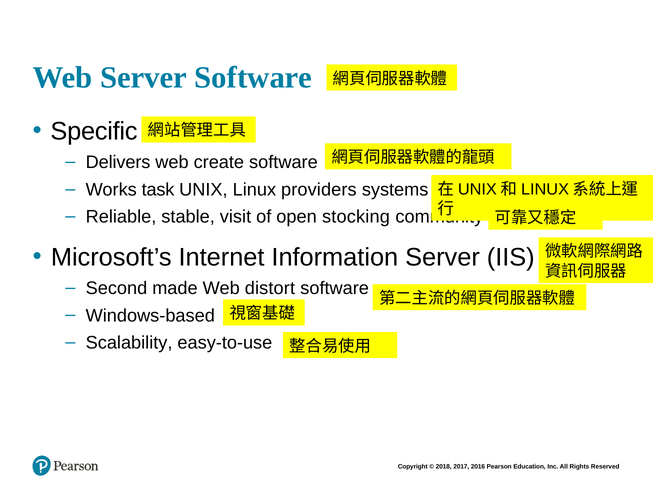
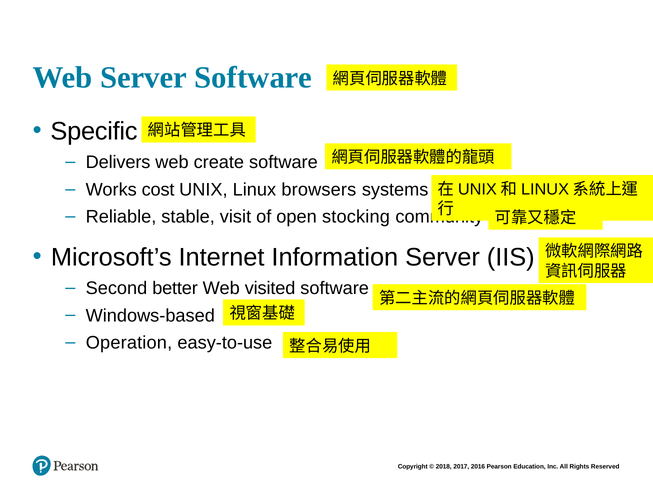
task: task -> cost (158, 190)
providers: providers -> browsers (319, 190)
made: made -> better (175, 288)
distort: distort -> visited (270, 288)
Scalability: Scalability -> Operation (129, 343)
